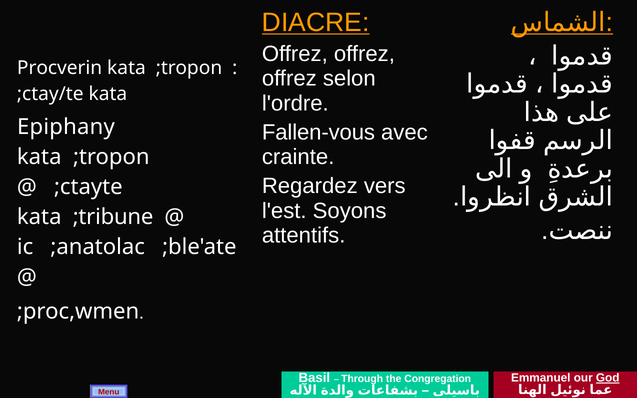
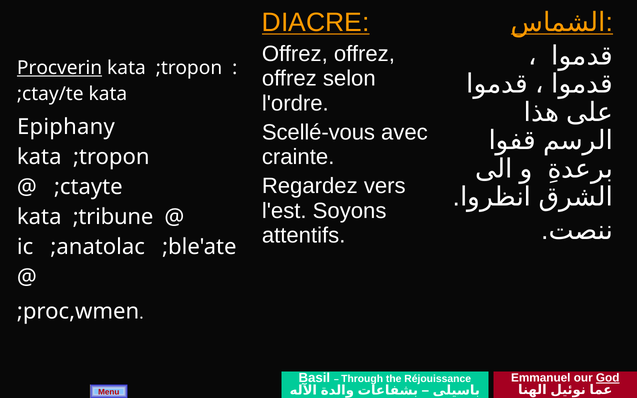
Procverin underline: none -> present (60, 68)
Fallen-vous: Fallen-vous -> Scellé-vous (318, 132)
Congregation: Congregation -> Réjouissance (438, 379)
